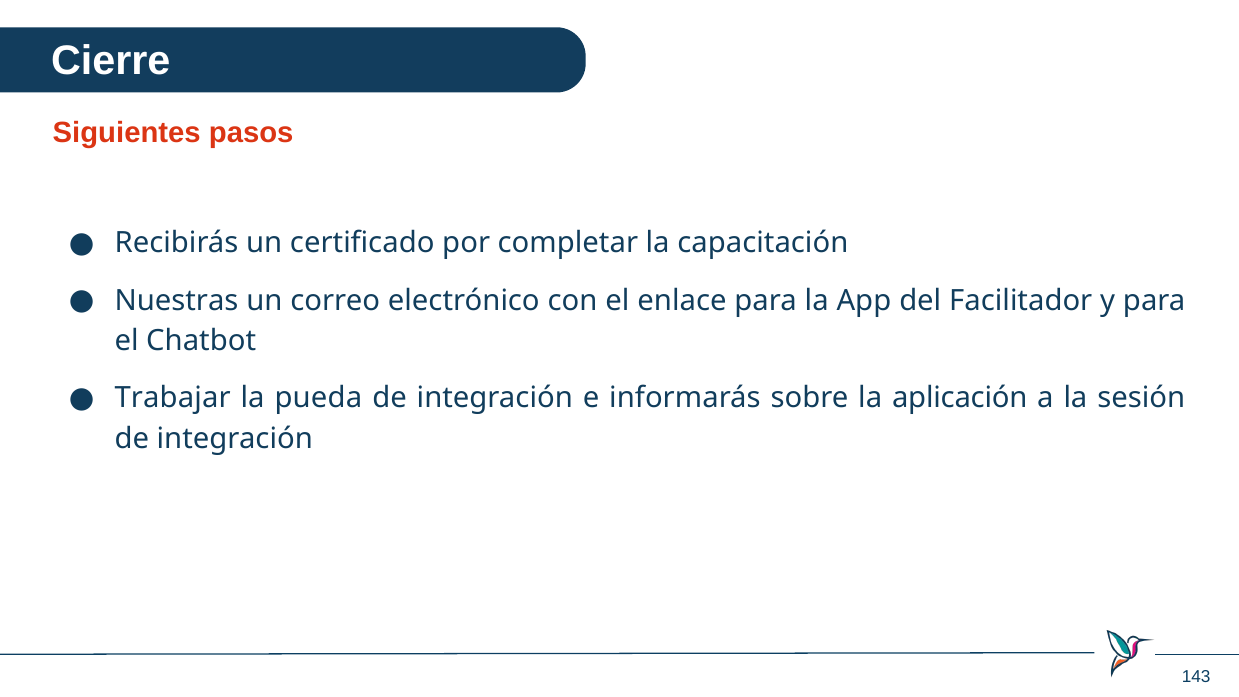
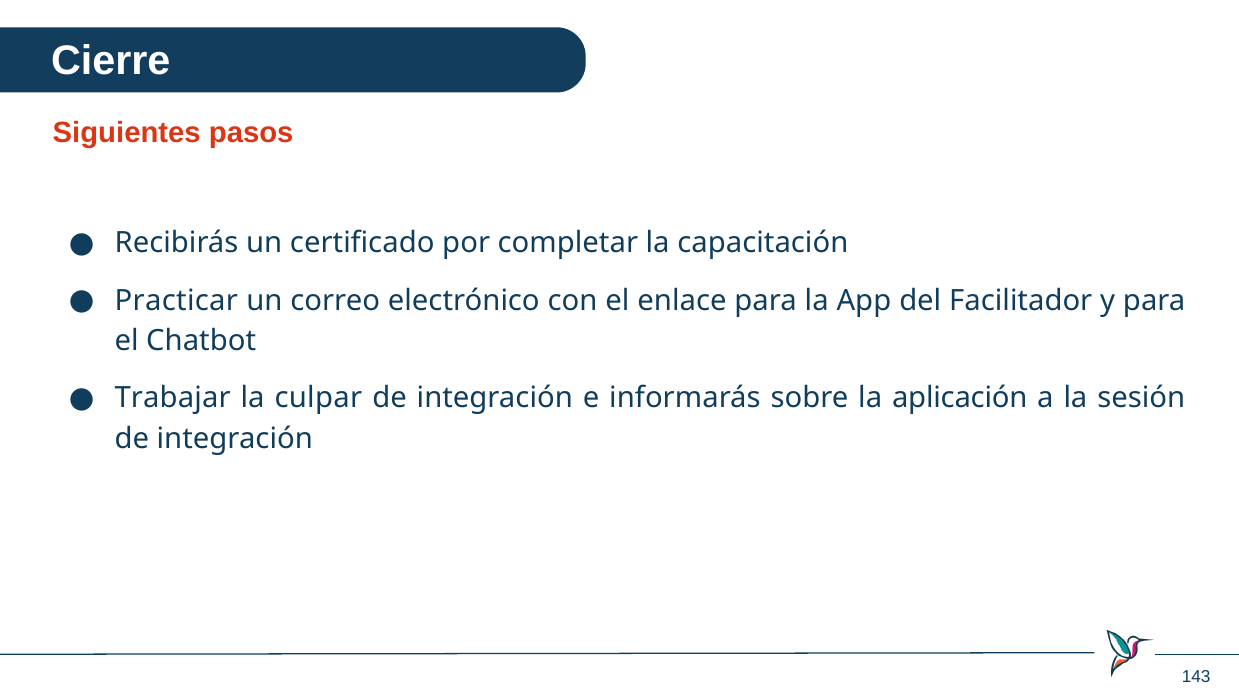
Nuestras: Nuestras -> Practicar (176, 300)
pueda: pueda -> culpar (318, 398)
